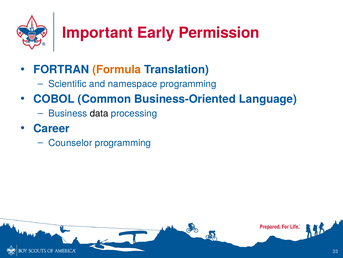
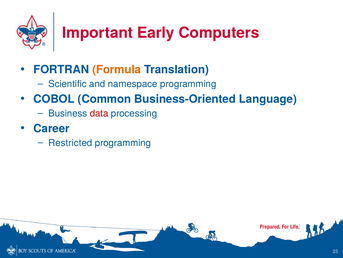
Permission: Permission -> Computers (219, 33)
data colour: black -> red (99, 113)
Counselor: Counselor -> Restricted (70, 142)
